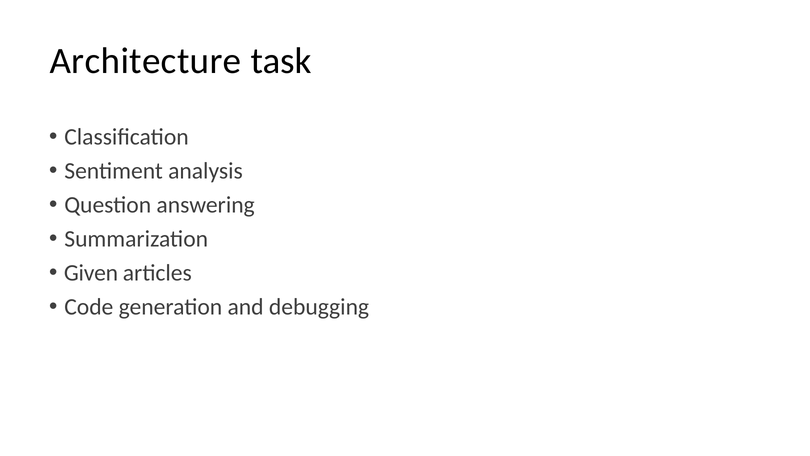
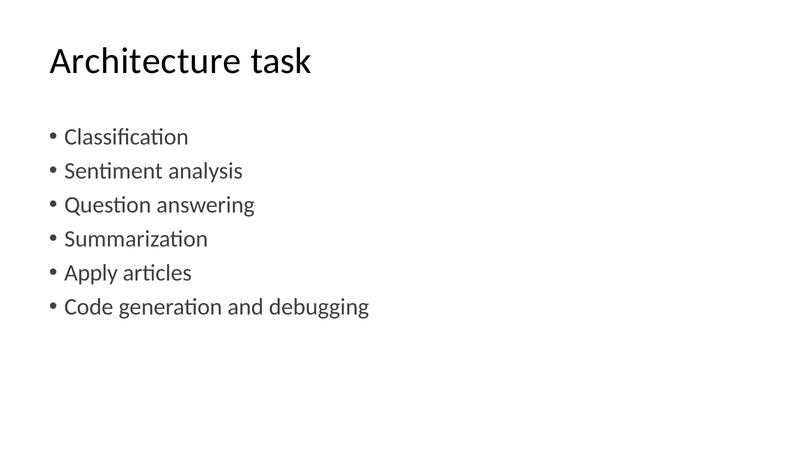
Given: Given -> Apply (91, 273)
